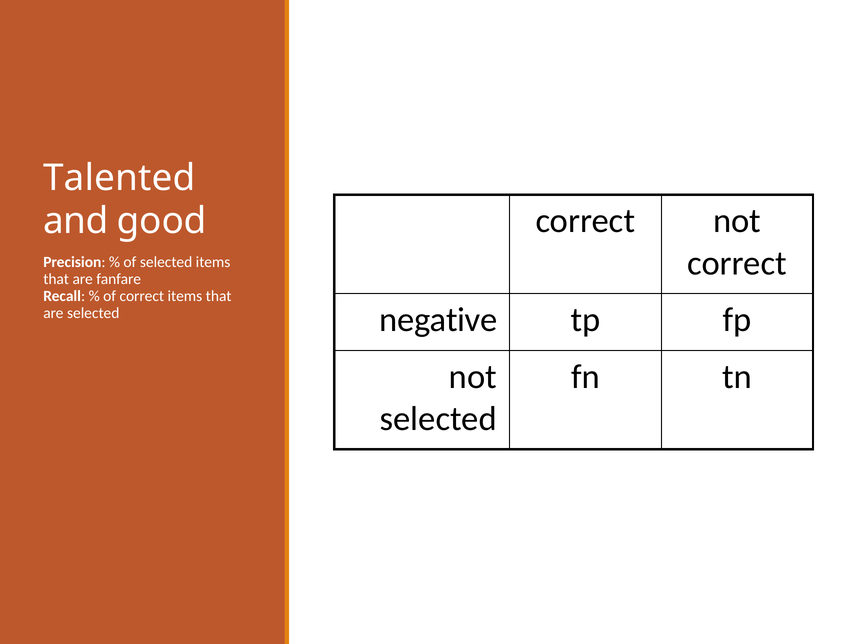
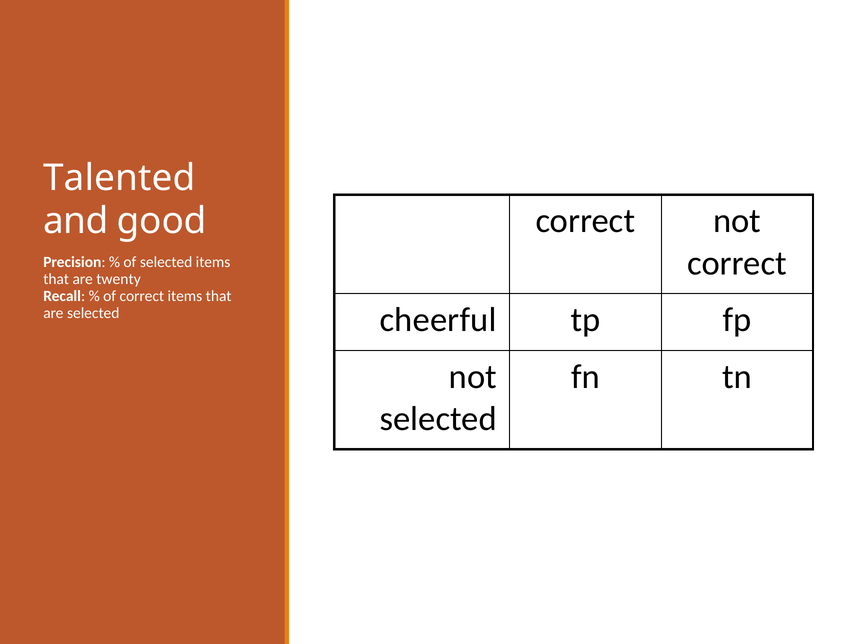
fanfare: fanfare -> twenty (119, 279)
negative: negative -> cheerful (438, 320)
